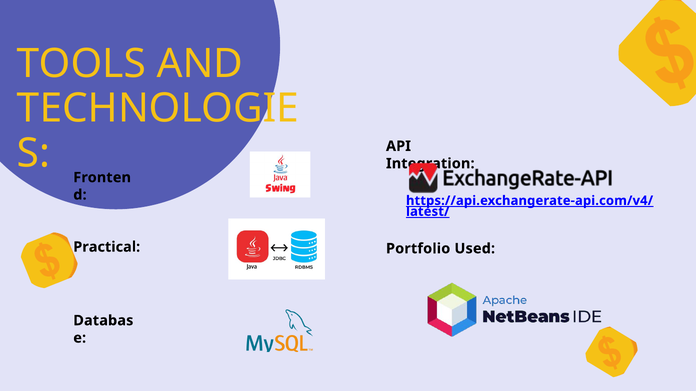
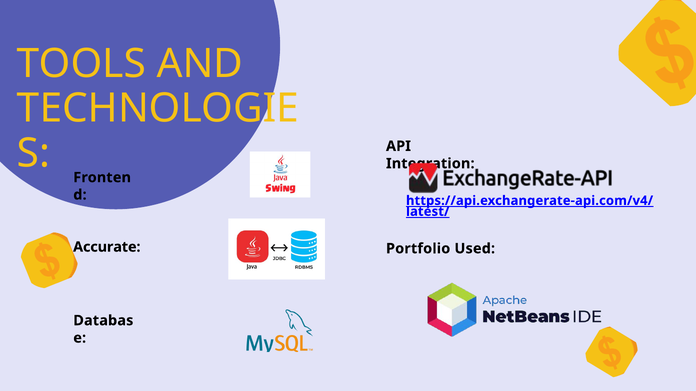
Practical: Practical -> Accurate (107, 247)
